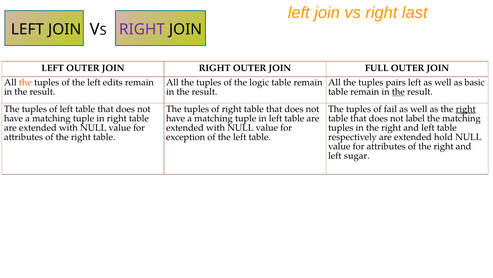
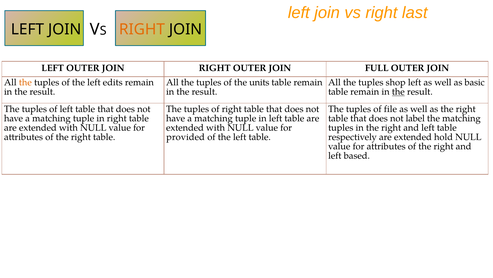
RIGHT colour: purple -> orange (142, 29)
logic: logic -> units (259, 82)
pairs: pairs -> shop (396, 82)
fail: fail -> file (390, 109)
right underline: present -> none (466, 109)
exception: exception -> provided (186, 137)
sugar: sugar -> based (357, 155)
